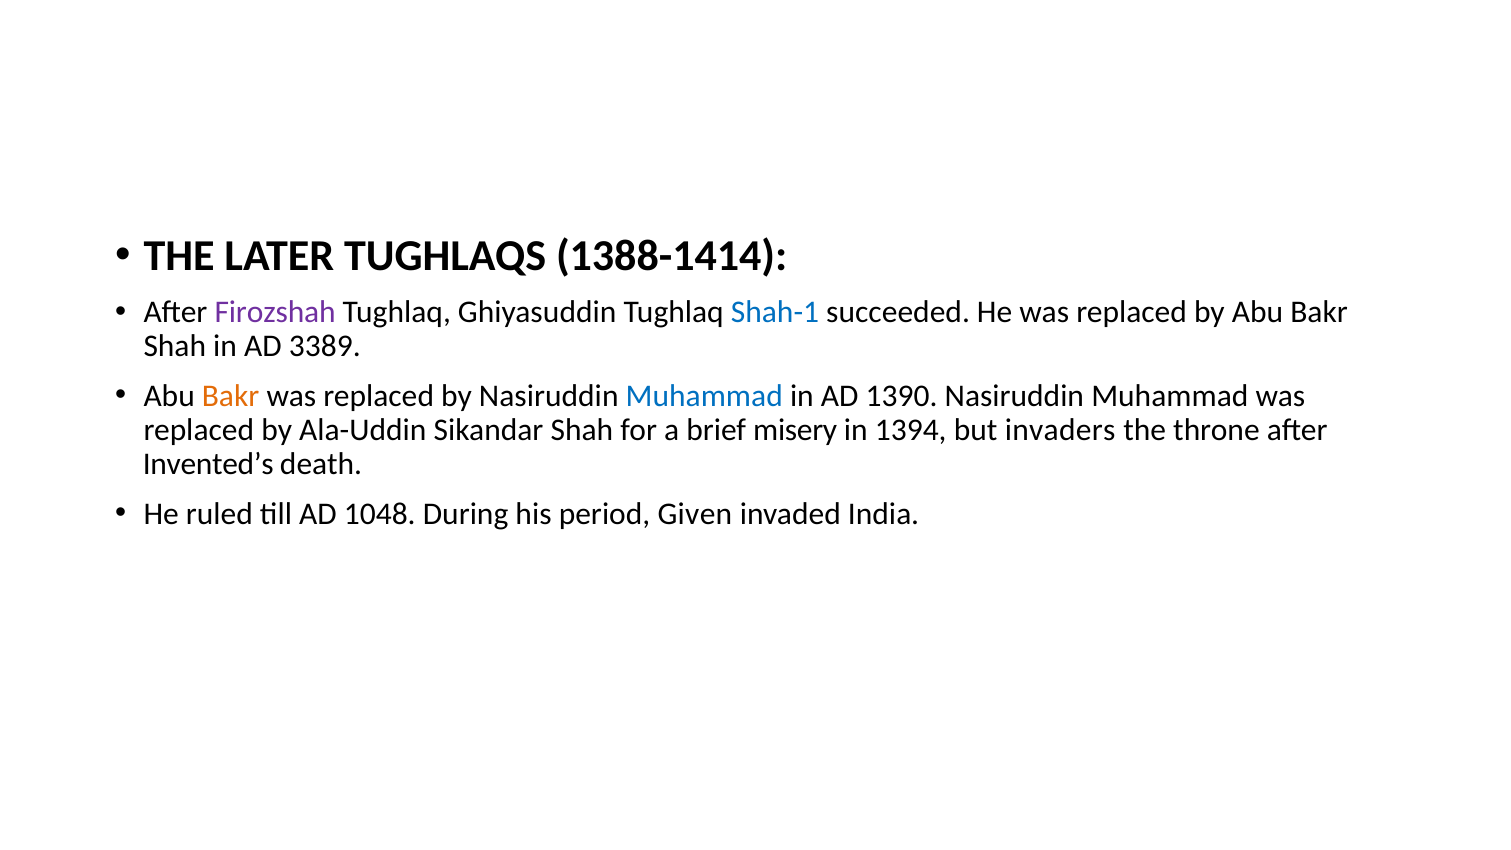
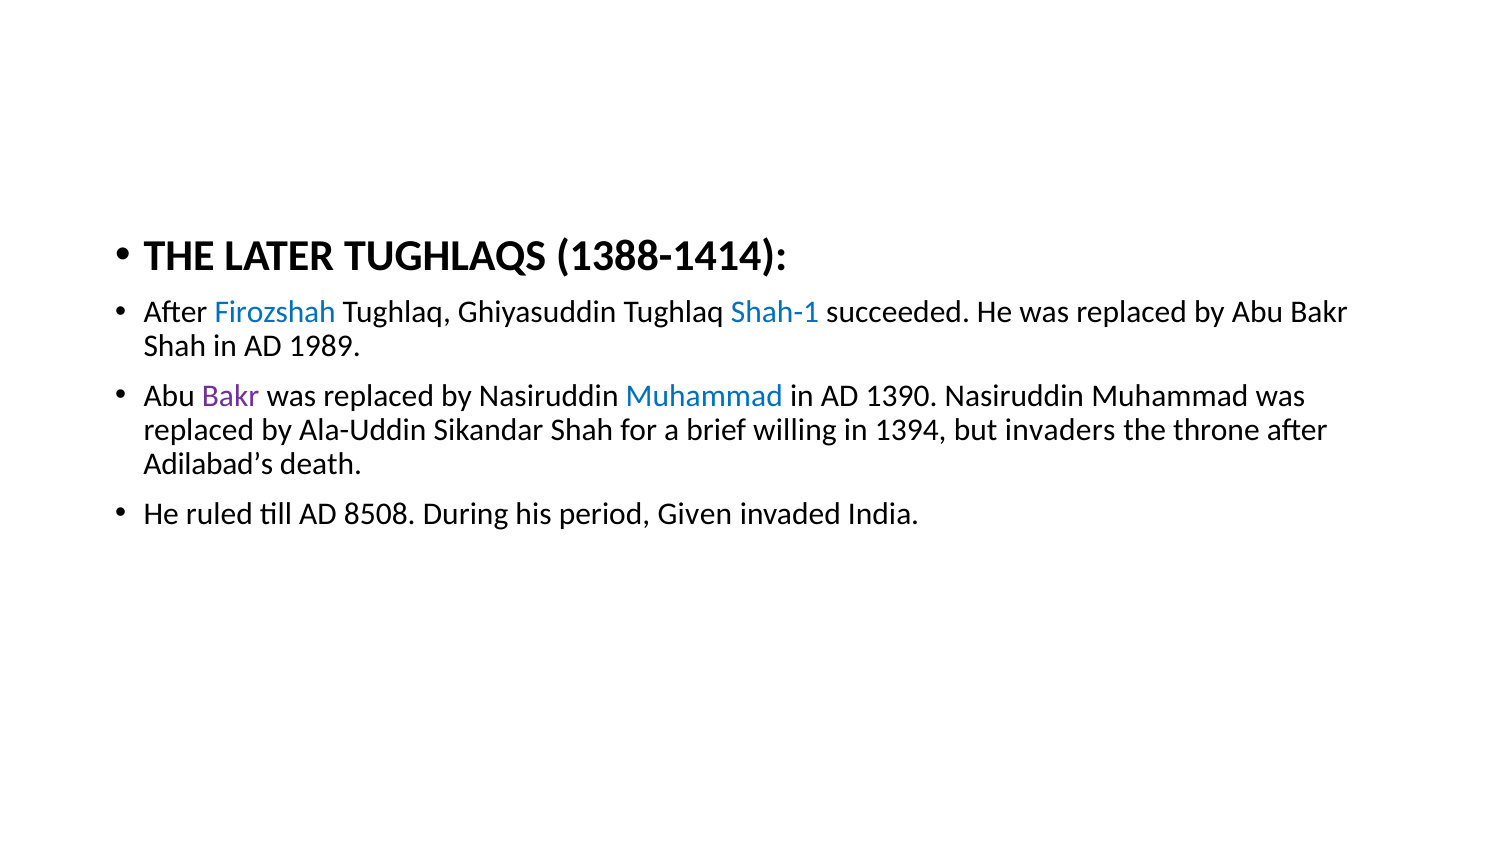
Firozshah colour: purple -> blue (275, 312)
3389: 3389 -> 1989 (325, 346)
Bakr colour: orange -> purple (231, 396)
misery: misery -> willing (795, 430)
Invented’s: Invented’s -> Adilabad’s (208, 464)
1048: 1048 -> 8508 (380, 514)
